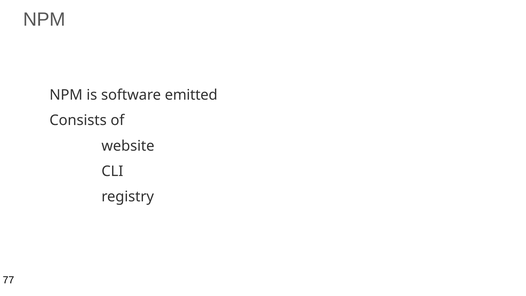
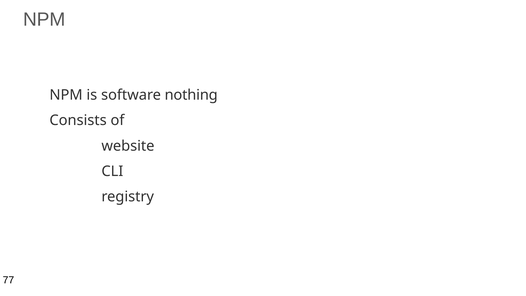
emitted: emitted -> nothing (191, 95)
